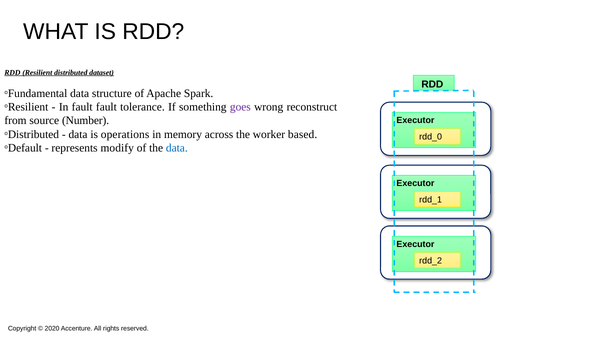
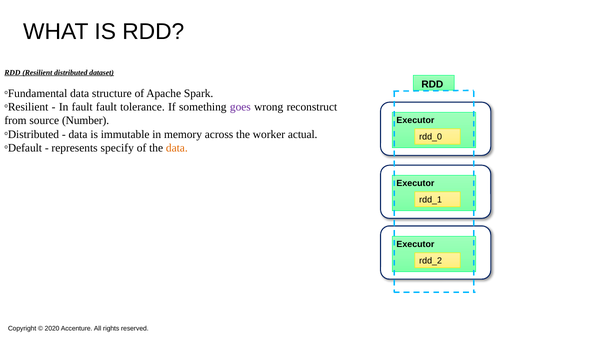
operations: operations -> immutable (125, 134)
based: based -> actual (303, 134)
modify: modify -> specify (117, 148)
data colour: blue -> orange (177, 148)
